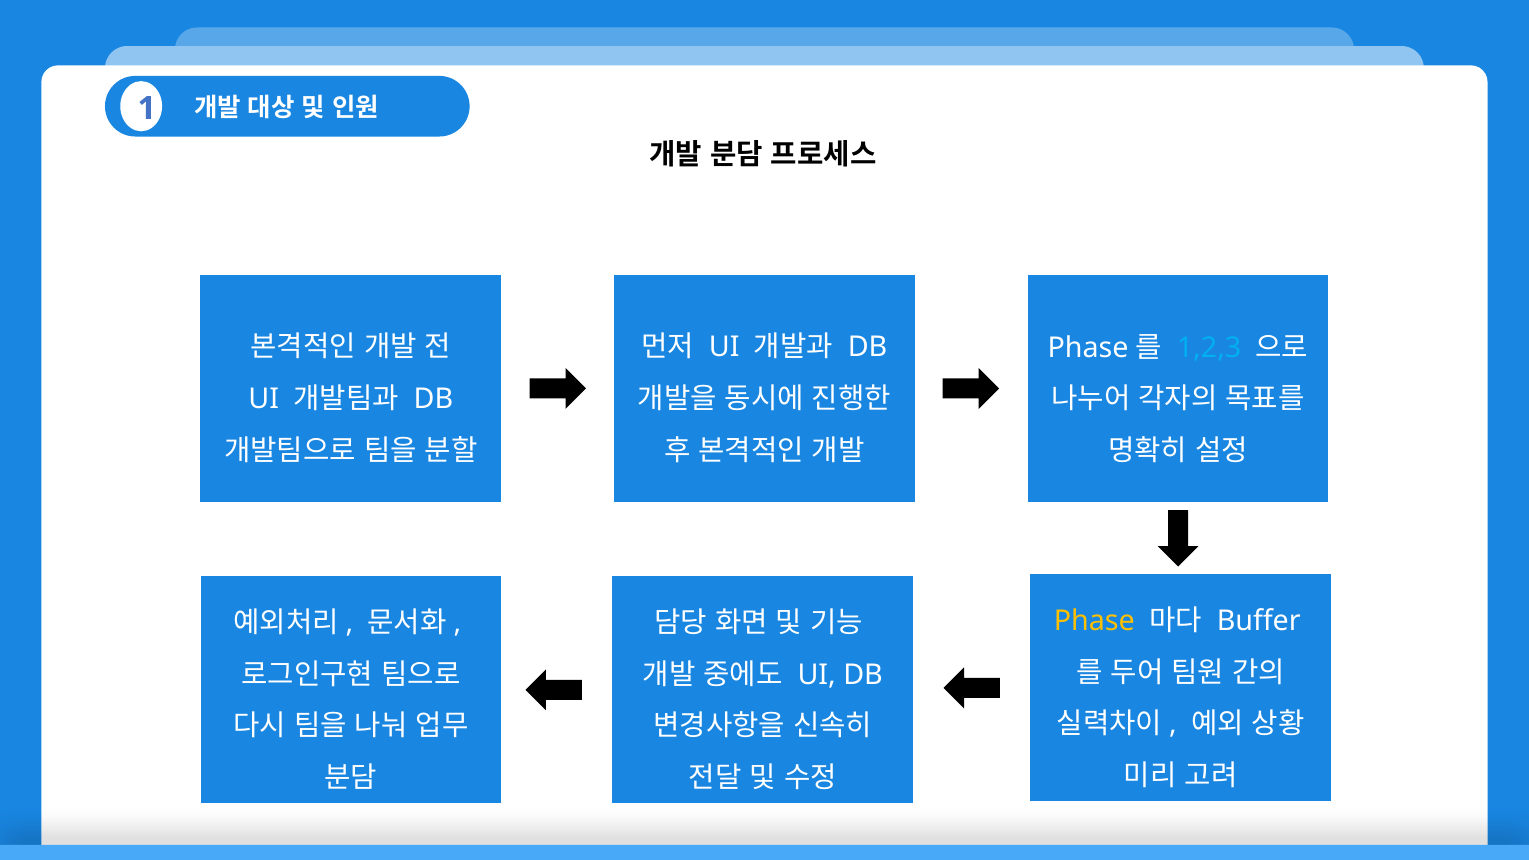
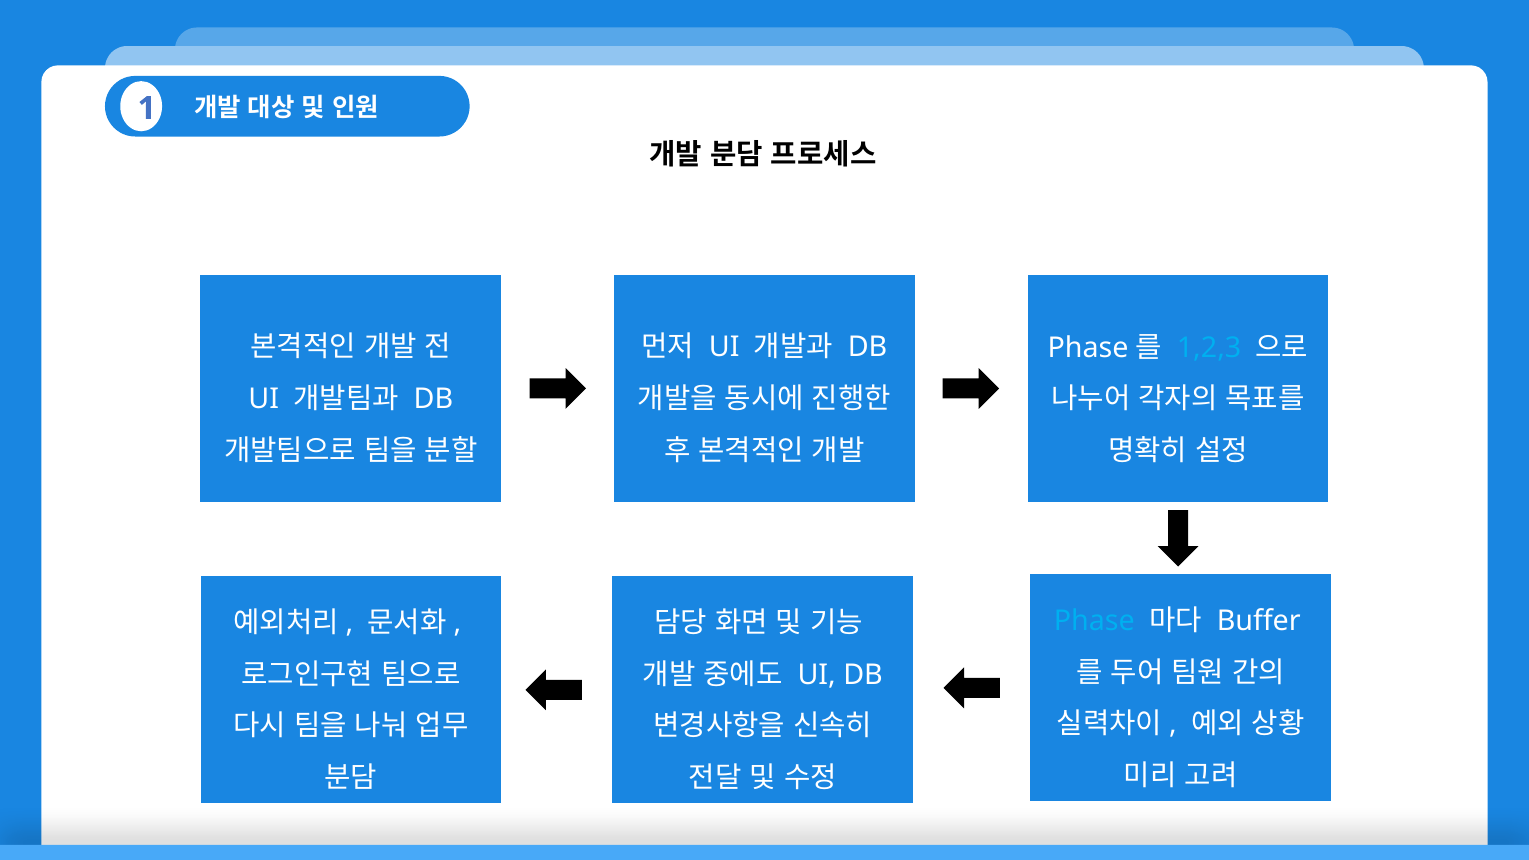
Phase colour: yellow -> light blue (1094, 621)
